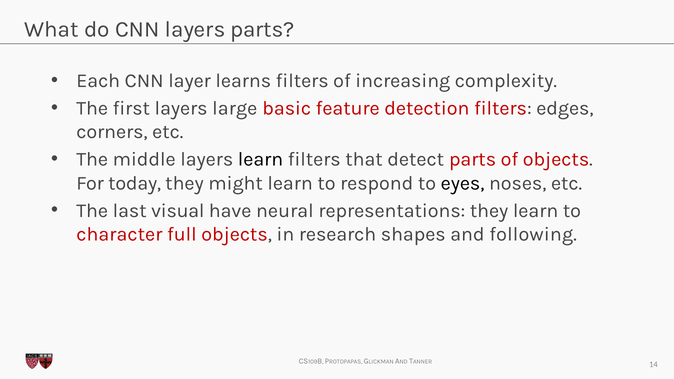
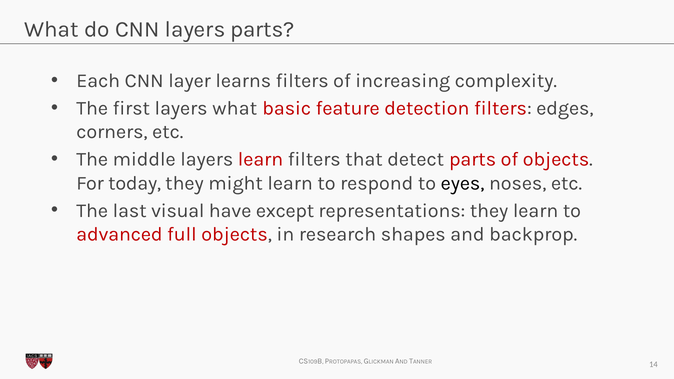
layers large: large -> what (235, 108)
learn colour: black -> red (261, 159)
neural: neural -> except (285, 211)
character: character -> advanced (119, 234)
following: following -> backprop (533, 234)
